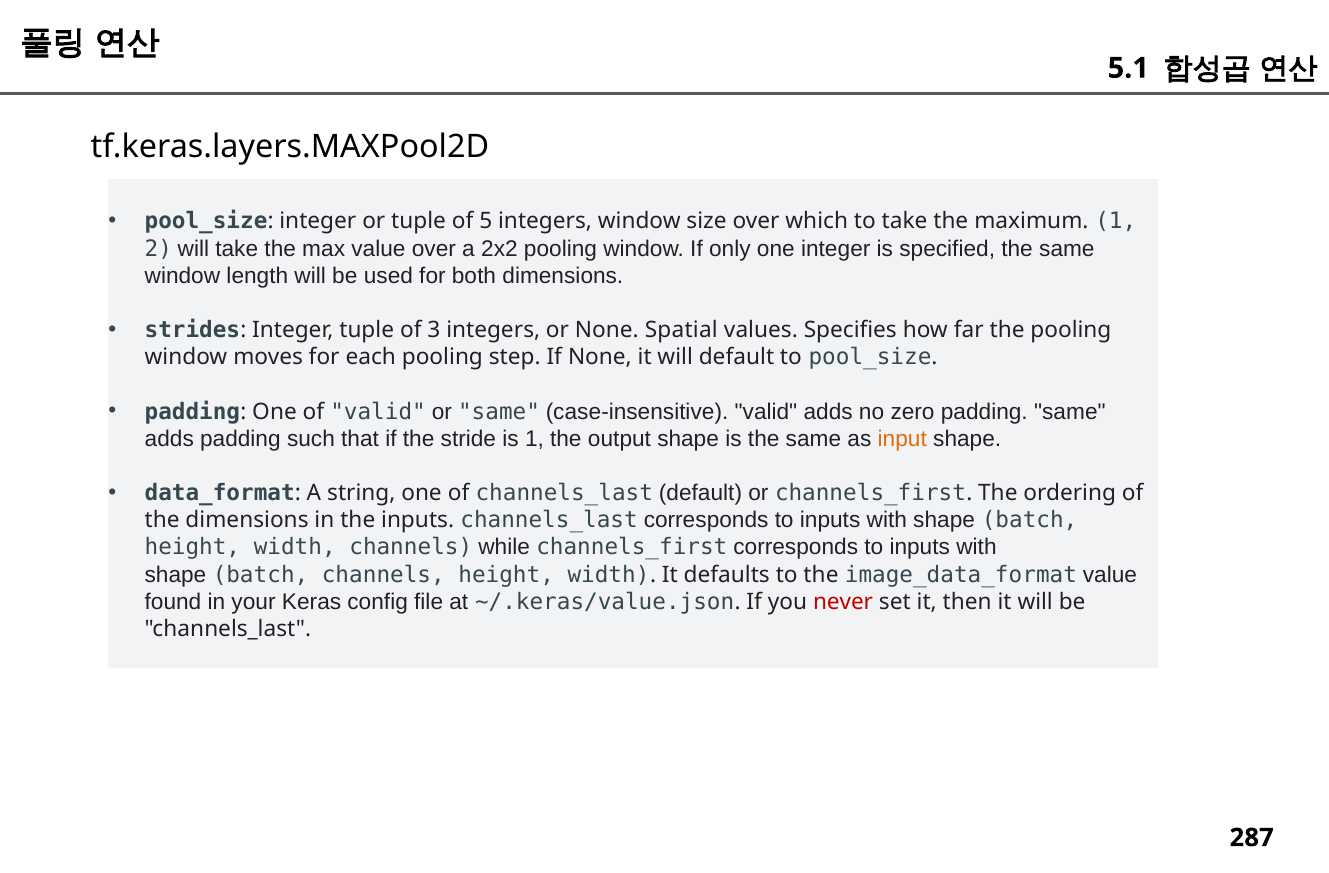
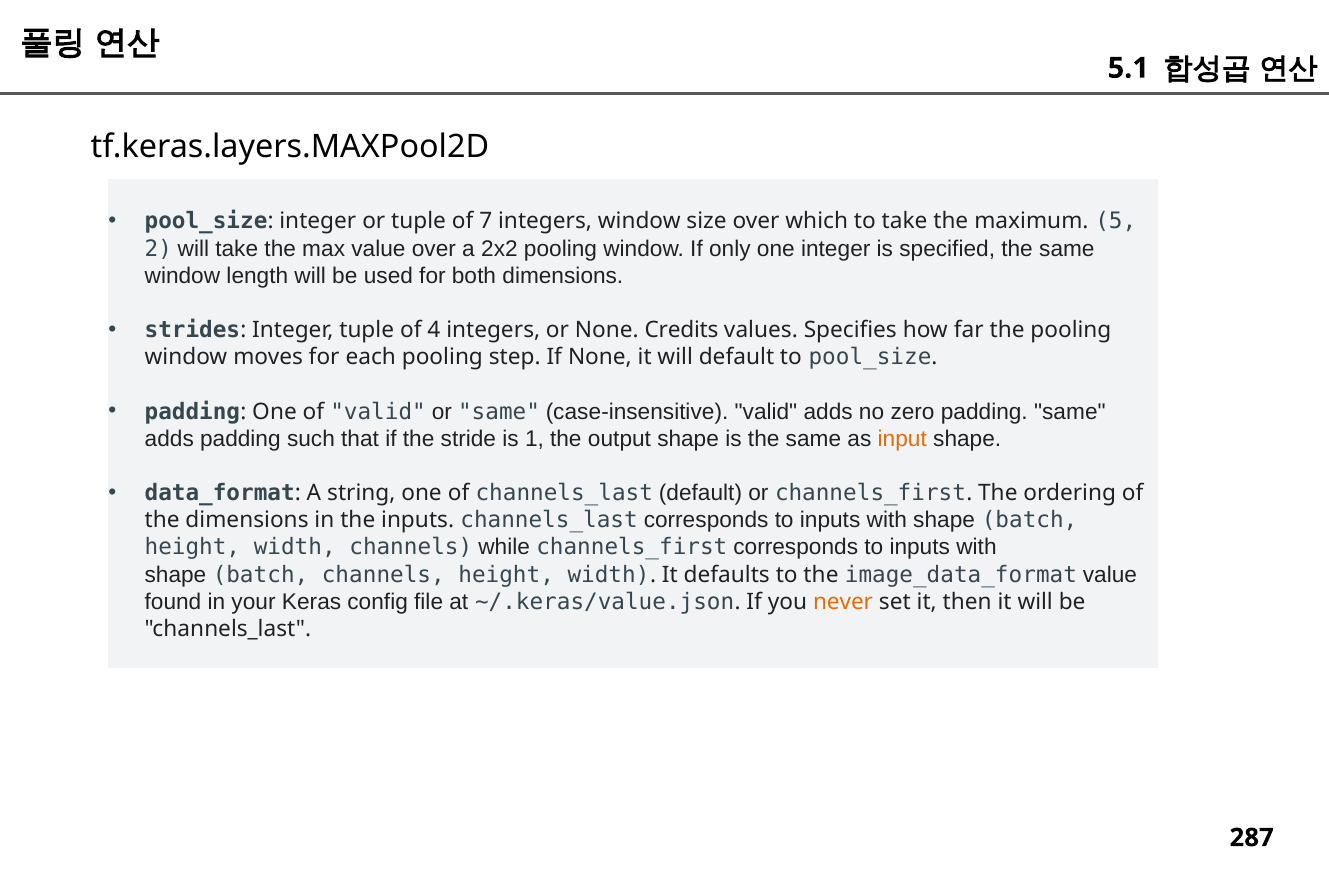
5: 5 -> 7 (486, 221)
maximum 1: 1 -> 5 (1116, 221)
3: 3 -> 4 (434, 330)
Spatial: Spatial -> Credits (682, 330)
never colour: red -> orange (843, 602)
